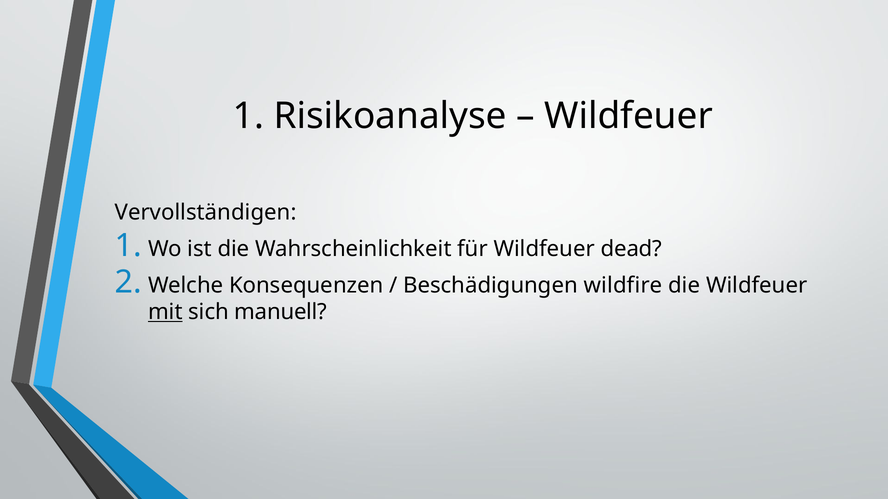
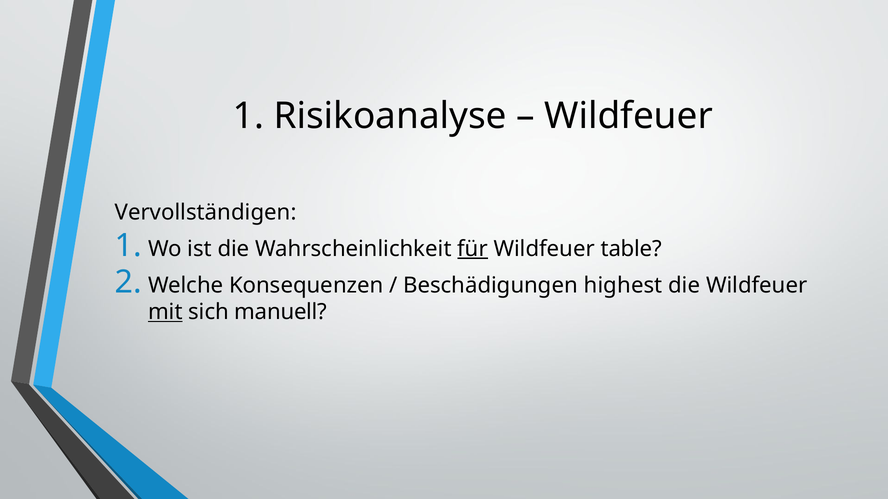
für underline: none -> present (473, 249)
dead: dead -> table (631, 249)
wildfire: wildfire -> highest (623, 286)
